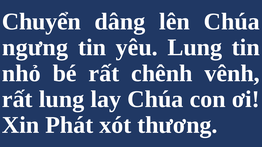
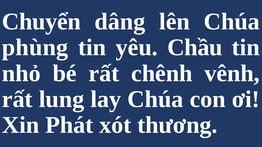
ngưng: ngưng -> phùng (35, 48)
yêu Lung: Lung -> Chầu (195, 48)
